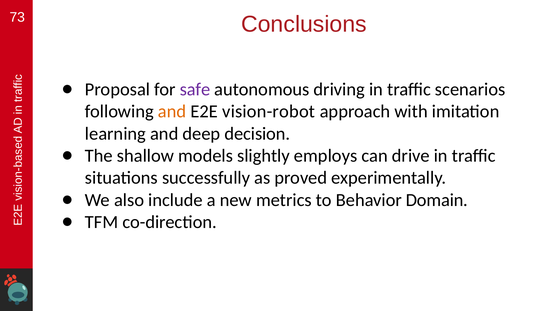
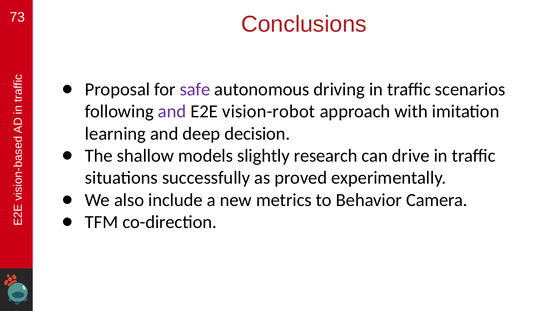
and colour: orange -> purple (172, 112)
employs: employs -> research (326, 156)
Domain: Domain -> Camera (437, 200)
